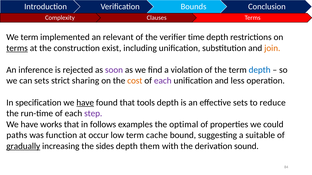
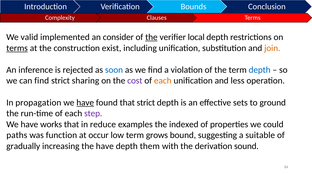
We term: term -> valid (29, 37)
relevant: relevant -> consider (118, 37)
the underline: none -> present (151, 37)
time: time -> local (196, 37)
soon colour: purple -> blue (114, 70)
can sets: sets -> find (42, 81)
cost colour: orange -> purple (135, 81)
each colour: purple -> orange (163, 81)
specification: specification -> propagation (38, 103)
that tools: tools -> strict (146, 103)
reduce: reduce -> ground (273, 103)
follows: follows -> reduce (103, 125)
optimal: optimal -> indexed (184, 125)
cache: cache -> grows (157, 136)
gradually underline: present -> none (23, 147)
the sides: sides -> have (105, 147)
